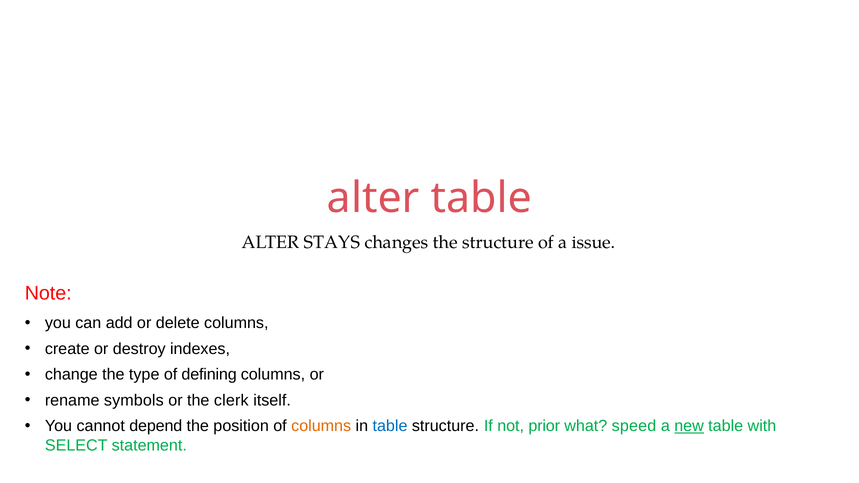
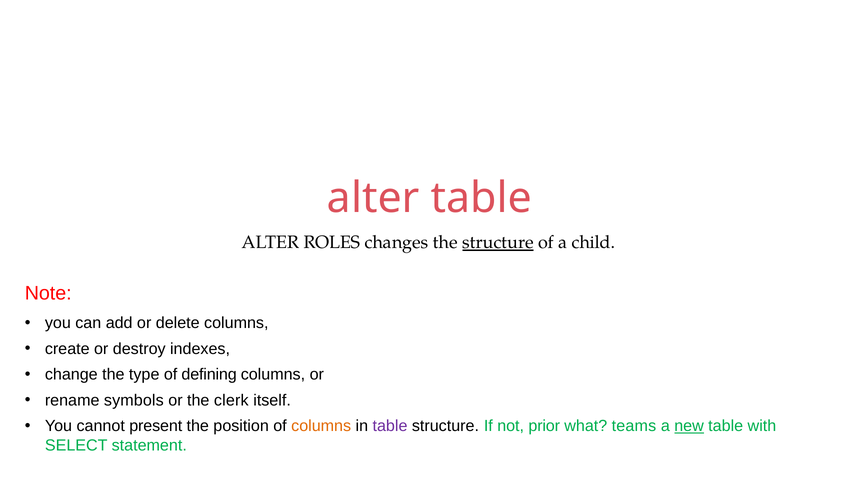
STAYS: STAYS -> ROLES (332, 243)
structure underline: none -> present (498, 243)
issue: issue -> child (593, 243)
depend: depend -> present (156, 426)
table colour: blue -> purple (390, 426)
speed: speed -> teams (634, 426)
